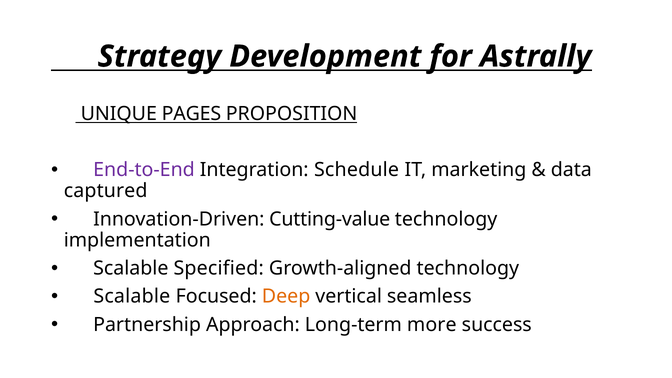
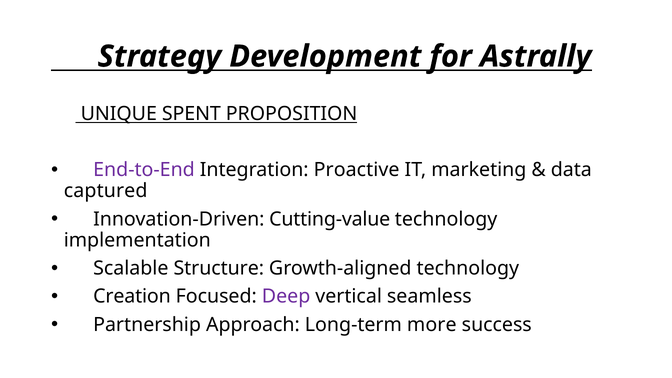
PAGES: PAGES -> SPENT (191, 114)
Schedule: Schedule -> Proactive (357, 170)
Specified: Specified -> Structure (219, 268)
Scalable: Scalable -> Creation (132, 297)
Deep colour: orange -> purple (286, 297)
